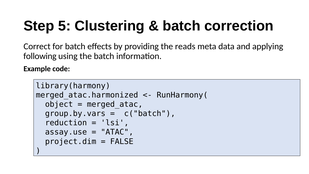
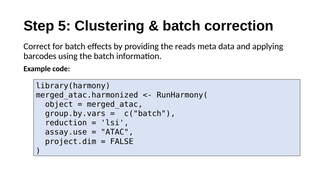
following: following -> barcodes (40, 56)
